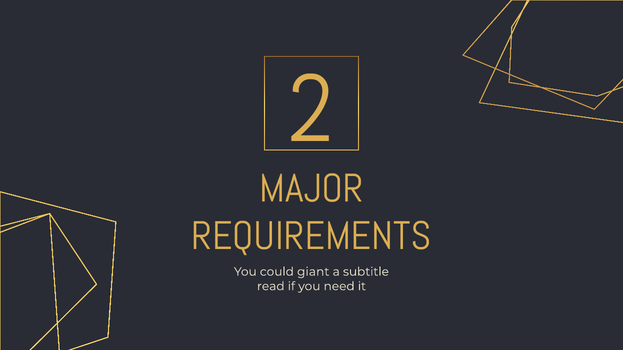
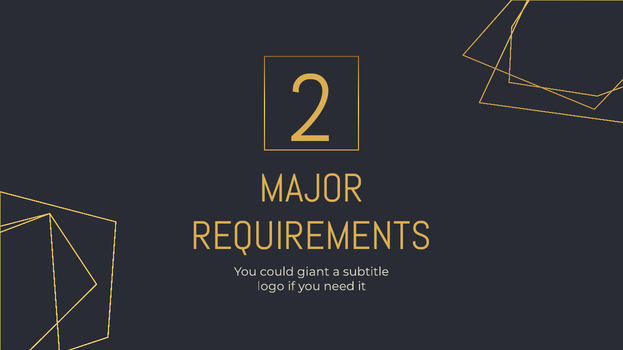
read: read -> logo (271, 287)
